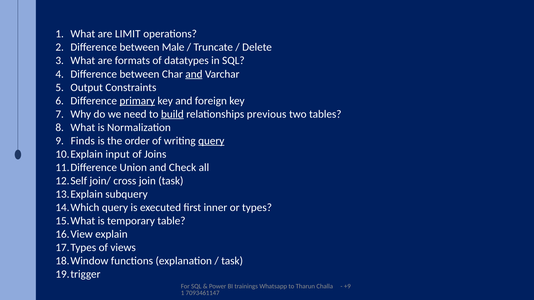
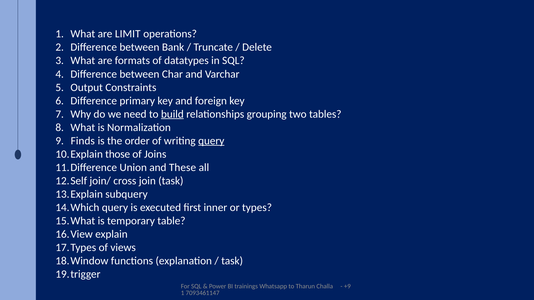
Male: Male -> Bank (173, 47)
and underline: present -> none (194, 74)
primary underline: present -> none (137, 101)
previous: previous -> grouping (267, 114)
input: input -> those (118, 154)
Check: Check -> These (183, 168)
